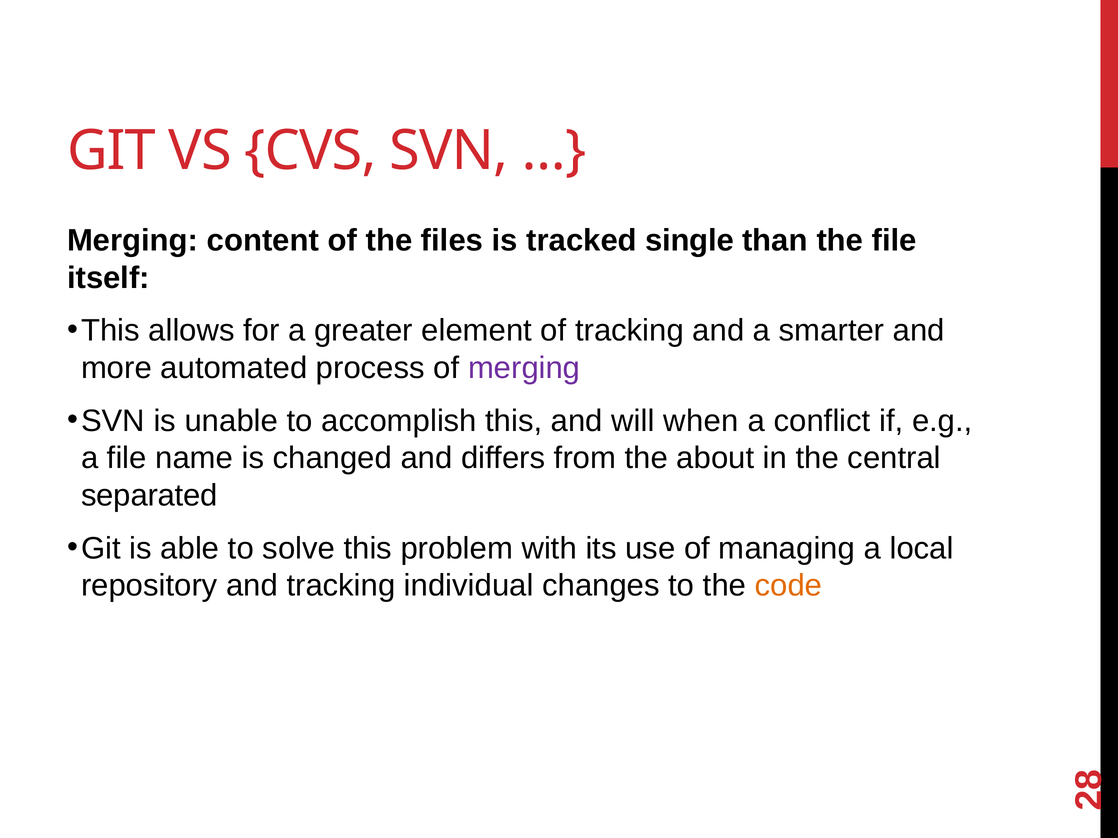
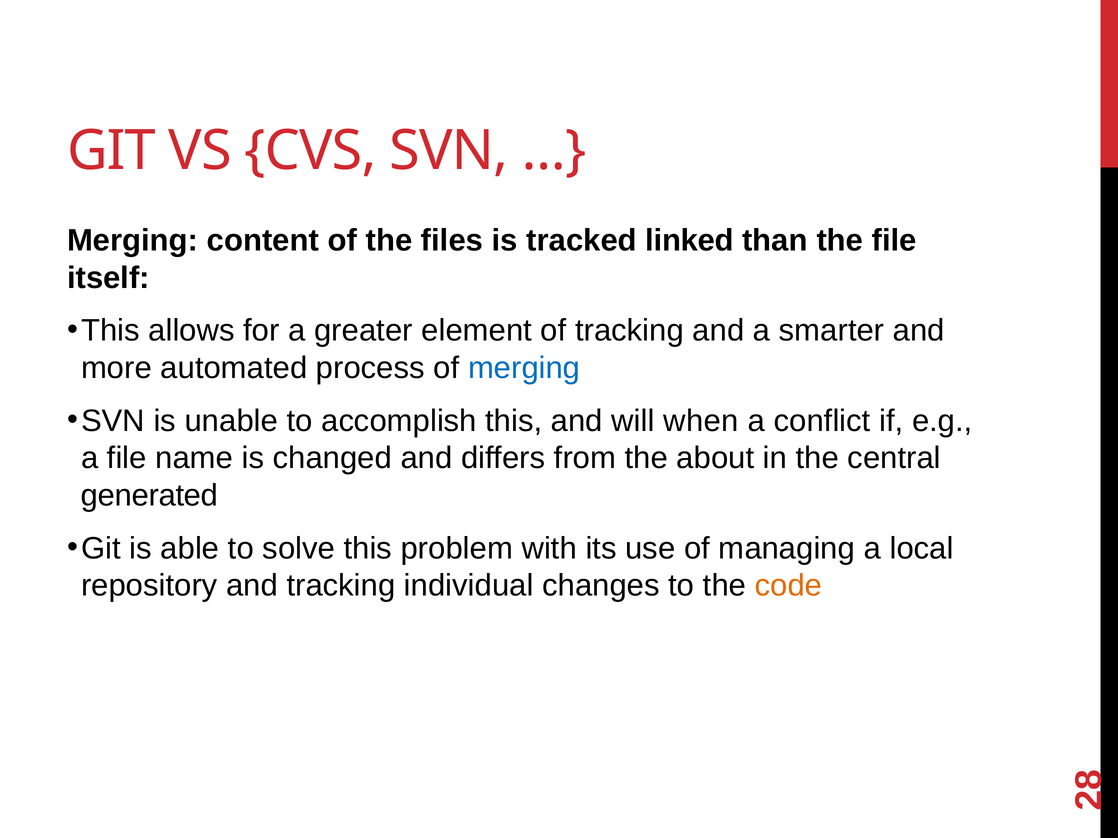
single: single -> linked (690, 241)
merging colour: purple -> blue (524, 368)
separated: separated -> generated (149, 496)
